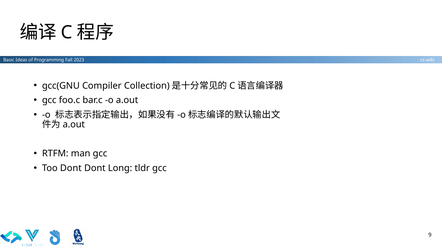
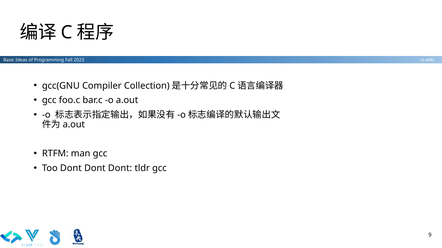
Long: Long -> Dont (120, 169)
